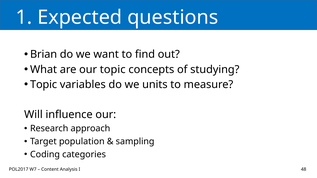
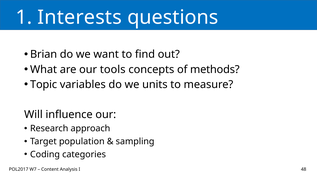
Expected: Expected -> Interests (80, 17)
our topic: topic -> tools (113, 70)
studying: studying -> methods (215, 70)
